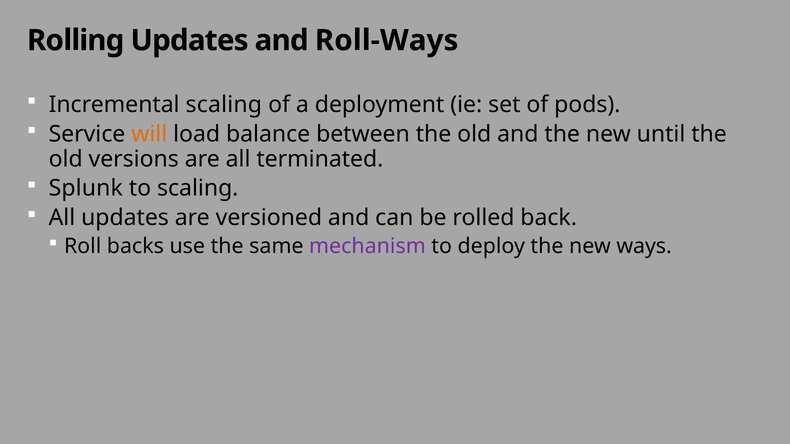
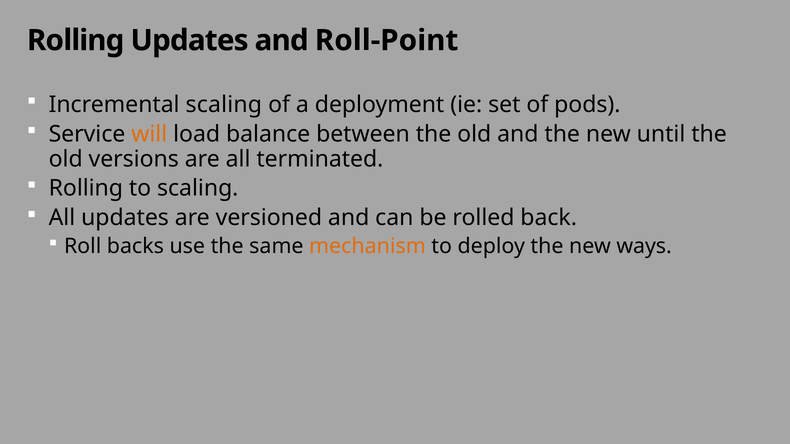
Roll-Ways: Roll-Ways -> Roll-Point (387, 40)
Splunk: Splunk -> Rolling (86, 189)
mechanism colour: purple -> orange (367, 246)
